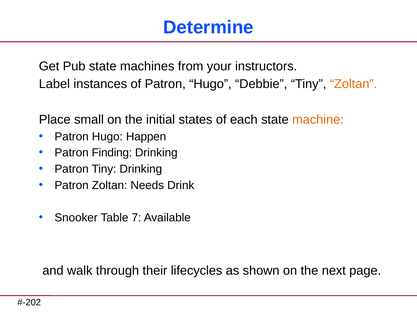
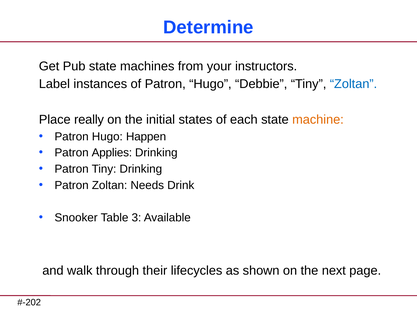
Zoltan colour: orange -> blue (354, 84)
small: small -> really (89, 120)
Finding: Finding -> Applies (112, 153)
7: 7 -> 3 (136, 218)
